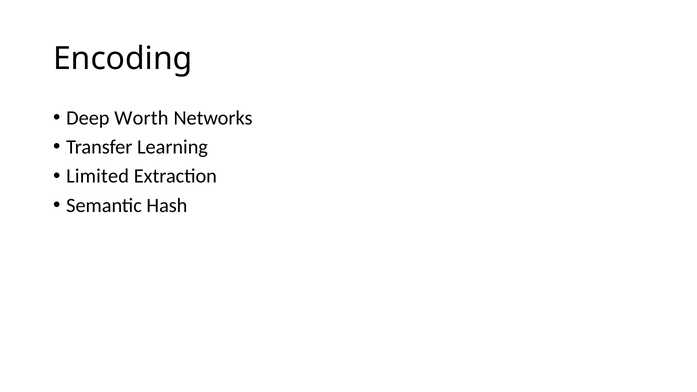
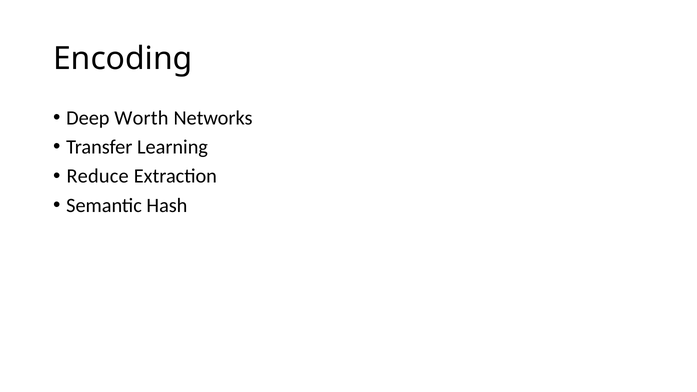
Limited: Limited -> Reduce (98, 176)
